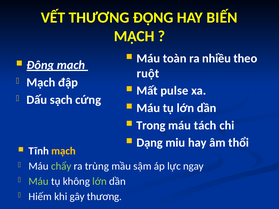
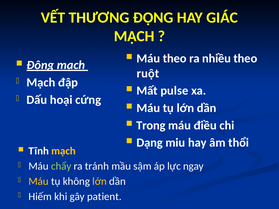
BIẾN: BIẾN -> GIÁC (222, 18)
Máu toàn: toàn -> theo (175, 59)
sạch: sạch -> hoại (61, 100)
tách: tách -> điều (205, 126)
trùng: trùng -> tránh (97, 166)
Máu colour: light green -> yellow (39, 182)
lớn colour: light green -> yellow (100, 182)
gây thương: thương -> patient (104, 197)
